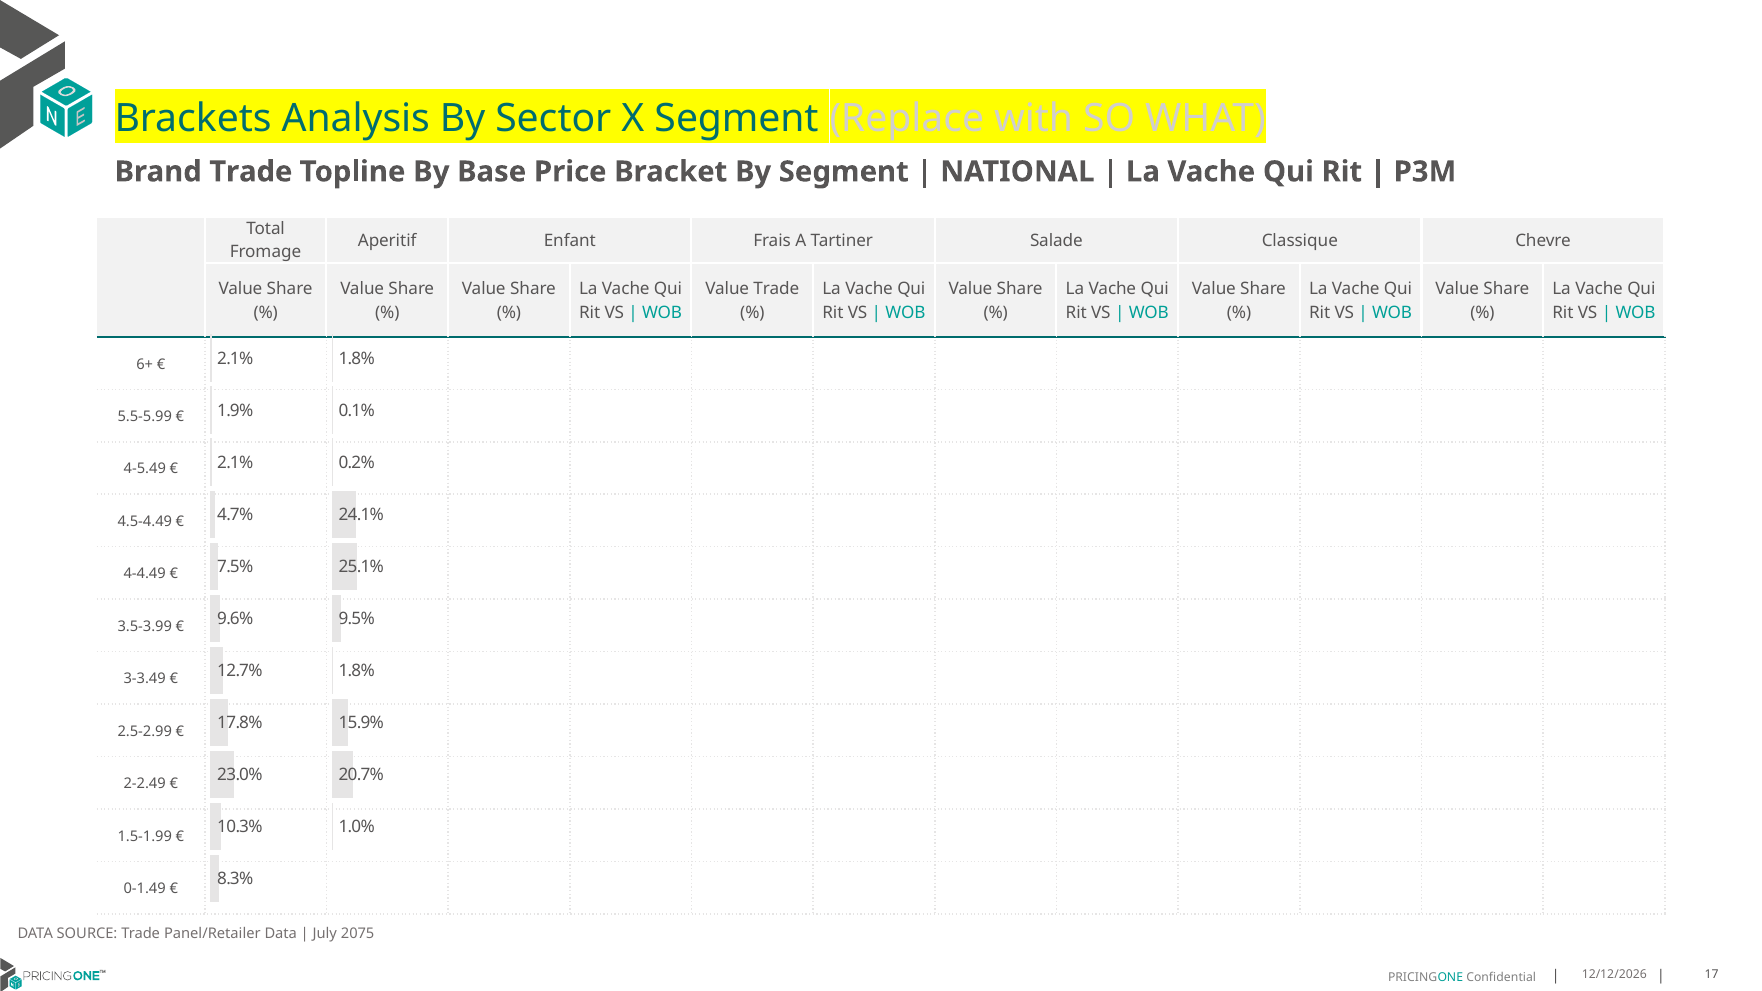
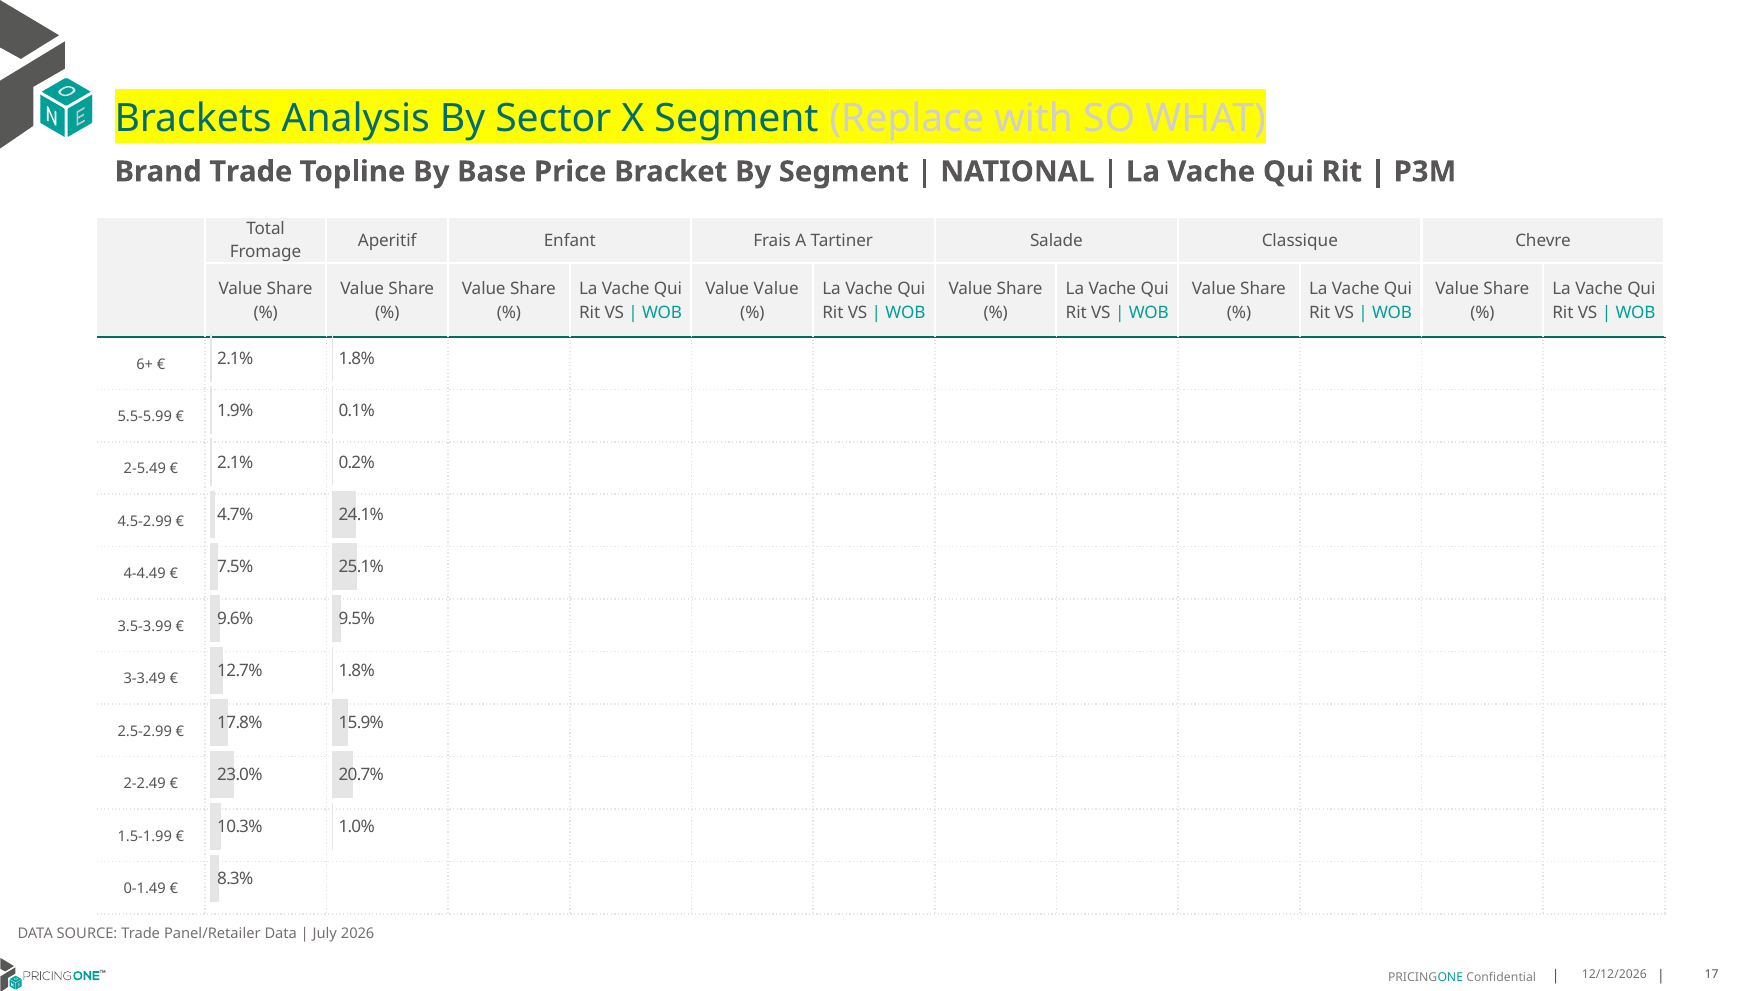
Value Trade: Trade -> Value (776, 289)
4-5.49: 4-5.49 -> 2-5.49 (145, 469)
4.5-4.49: 4.5-4.49 -> 4.5-2.99 (145, 522)
2075: 2075 -> 2026 (358, 934)
